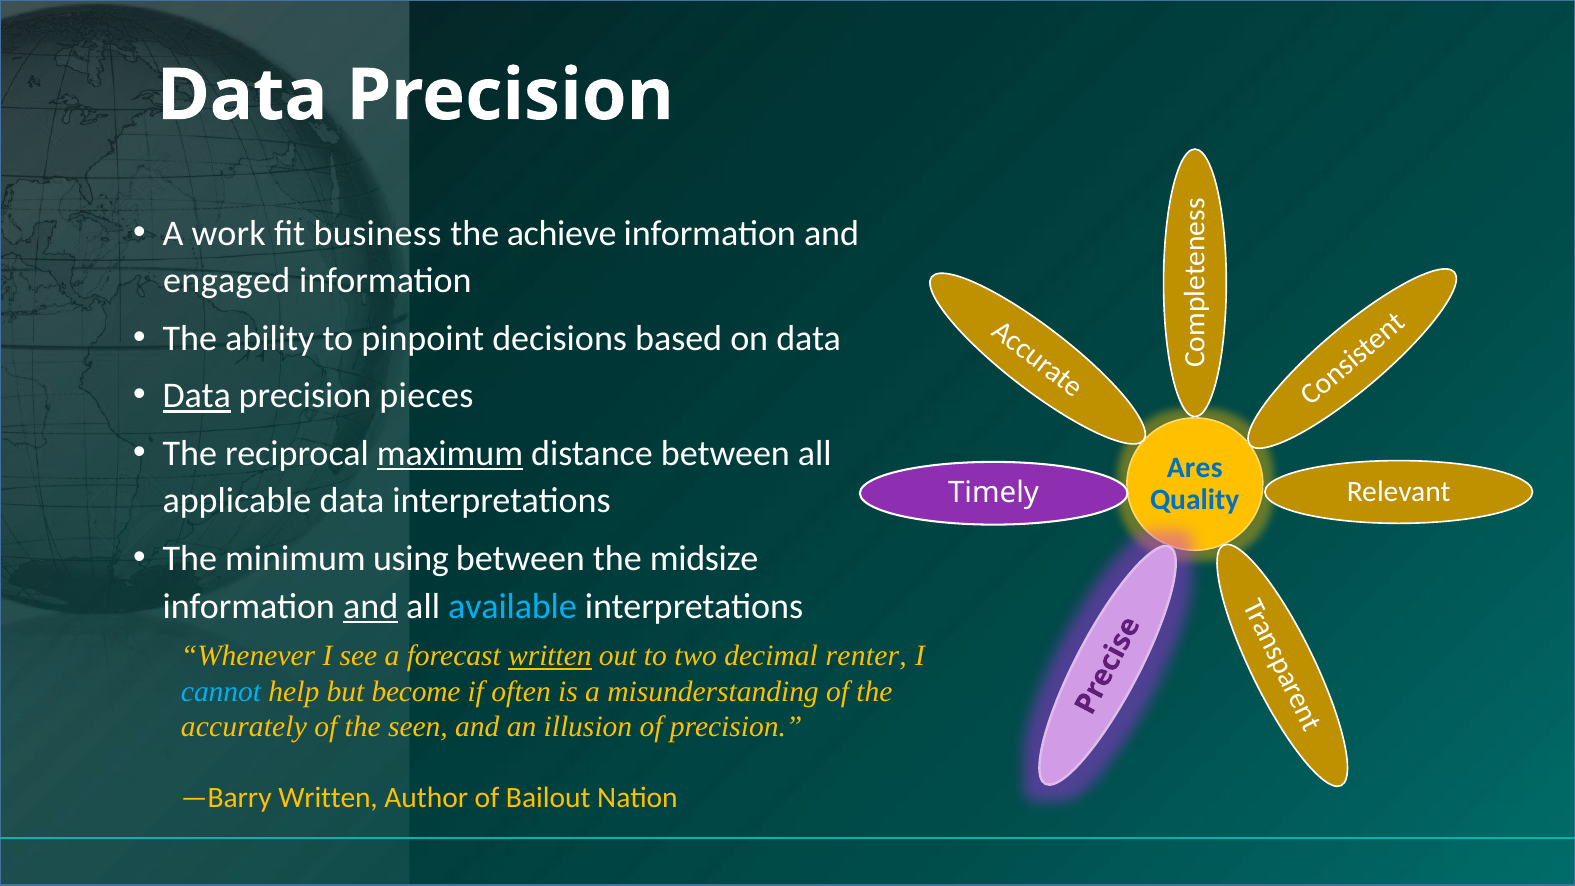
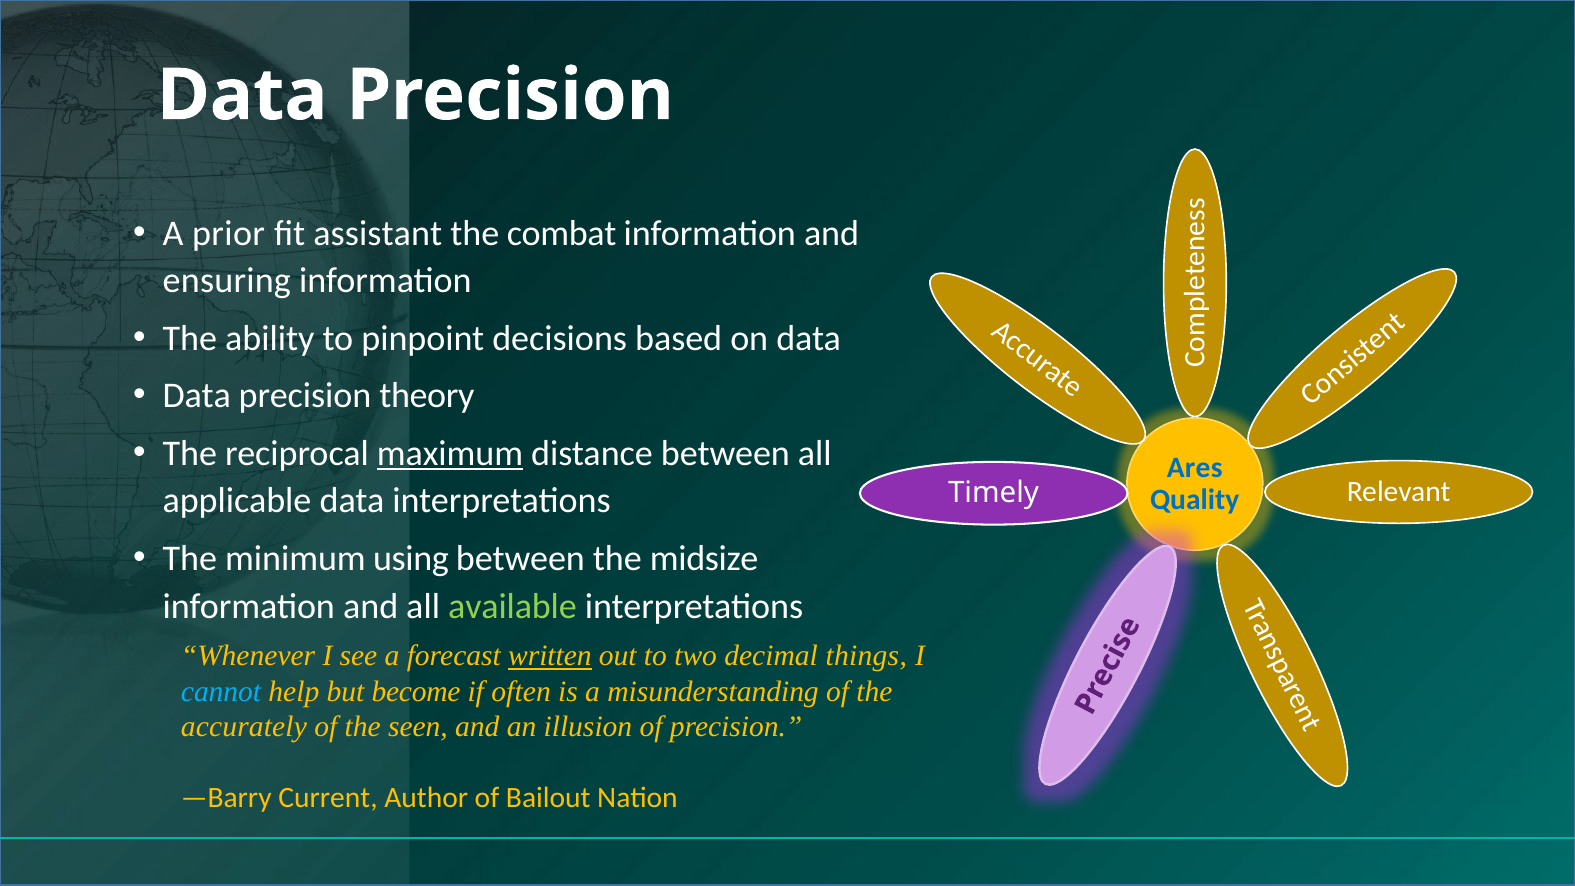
work: work -> prior (229, 233)
business: business -> assistant (378, 233)
achieve: achieve -> combat (562, 233)
engaged: engaged -> ensuring (227, 281)
Data underline: present -> none (197, 396)
pieces: pieces -> theory (427, 396)
and underline: present -> none (371, 606)
available colour: light blue -> light green (512, 606)
renter: renter -> things (866, 656)
—Barry Written: Written -> Current (328, 798)
